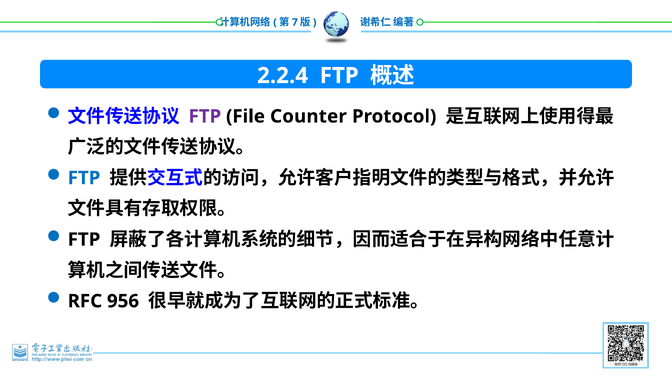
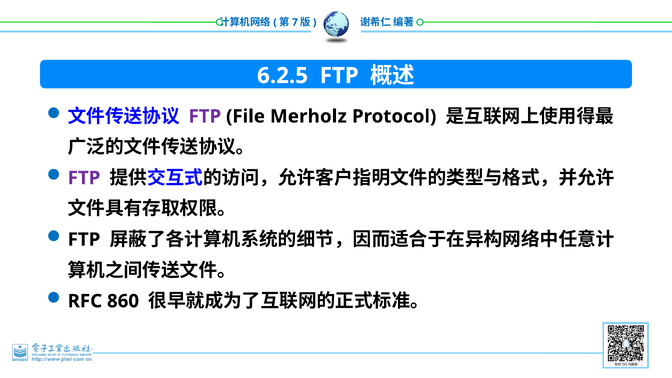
2.2.4: 2.2.4 -> 6.2.5 (283, 76)
Counter: Counter -> Merholz (308, 116)
FTP colour: blue -> purple (84, 178)
956: 956 -> 860 (123, 301)
